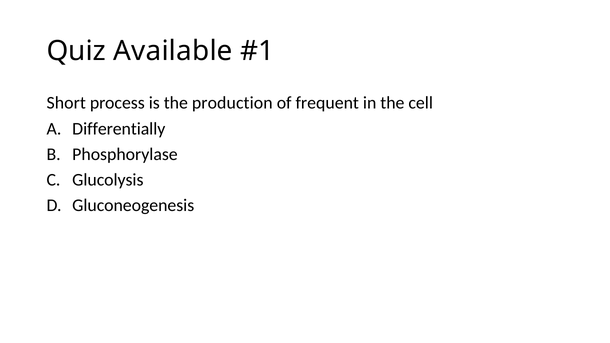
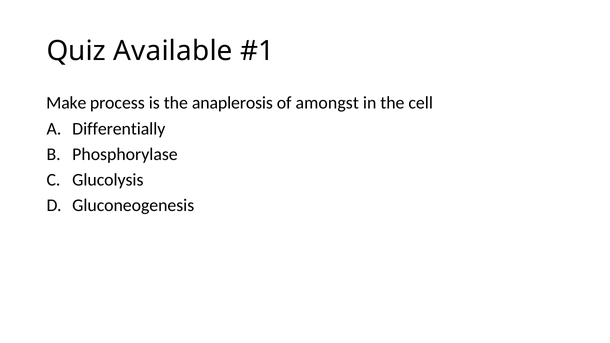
Short: Short -> Make (66, 103)
production: production -> anaplerosis (232, 103)
frequent: frequent -> amongst (327, 103)
